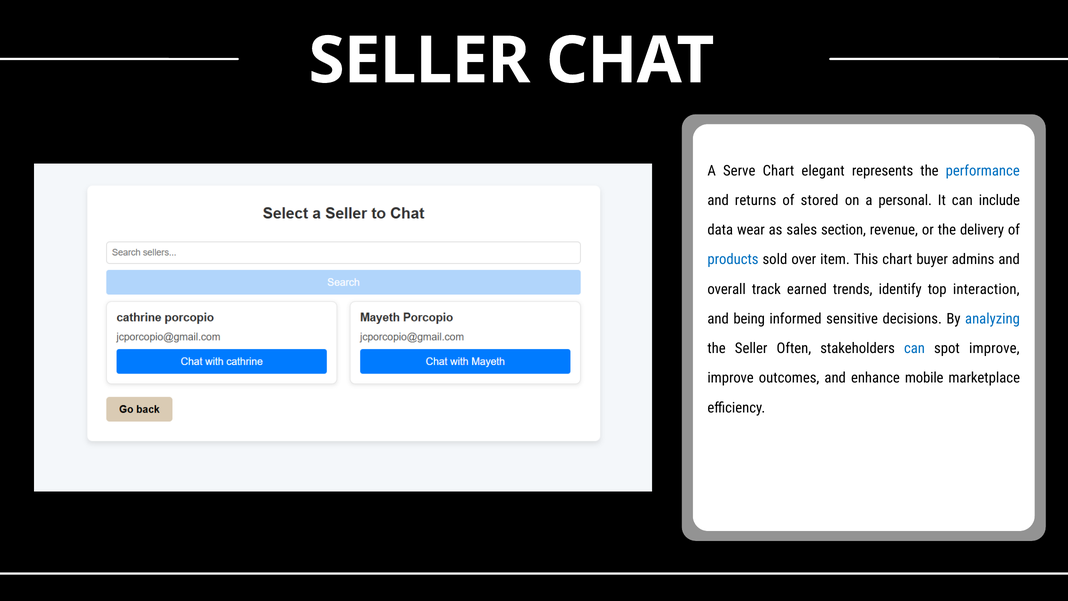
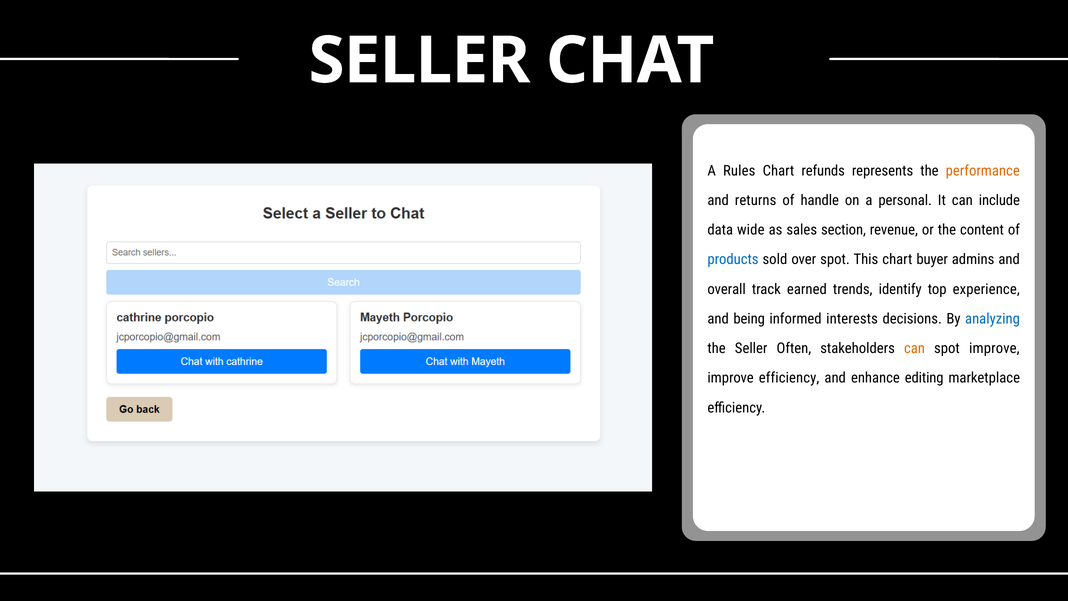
Serve: Serve -> Rules (739, 171)
elegant: elegant -> refunds (823, 171)
performance colour: blue -> orange (983, 171)
stored: stored -> handle (820, 200)
wear: wear -> wide (751, 230)
delivery: delivery -> content (982, 230)
over item: item -> spot (835, 260)
interaction: interaction -> experience (986, 289)
sensitive: sensitive -> interests (852, 319)
can colour: blue -> orange (914, 348)
improve outcomes: outcomes -> efficiency (789, 378)
mobile: mobile -> editing (924, 378)
